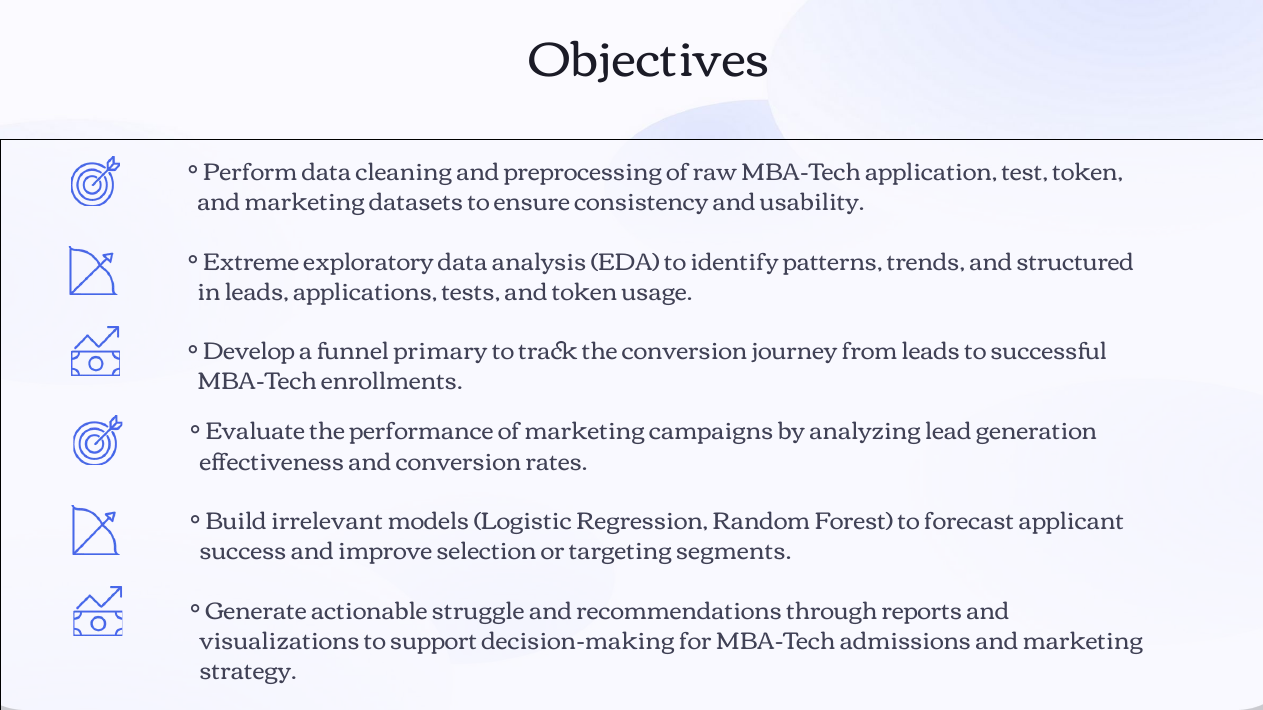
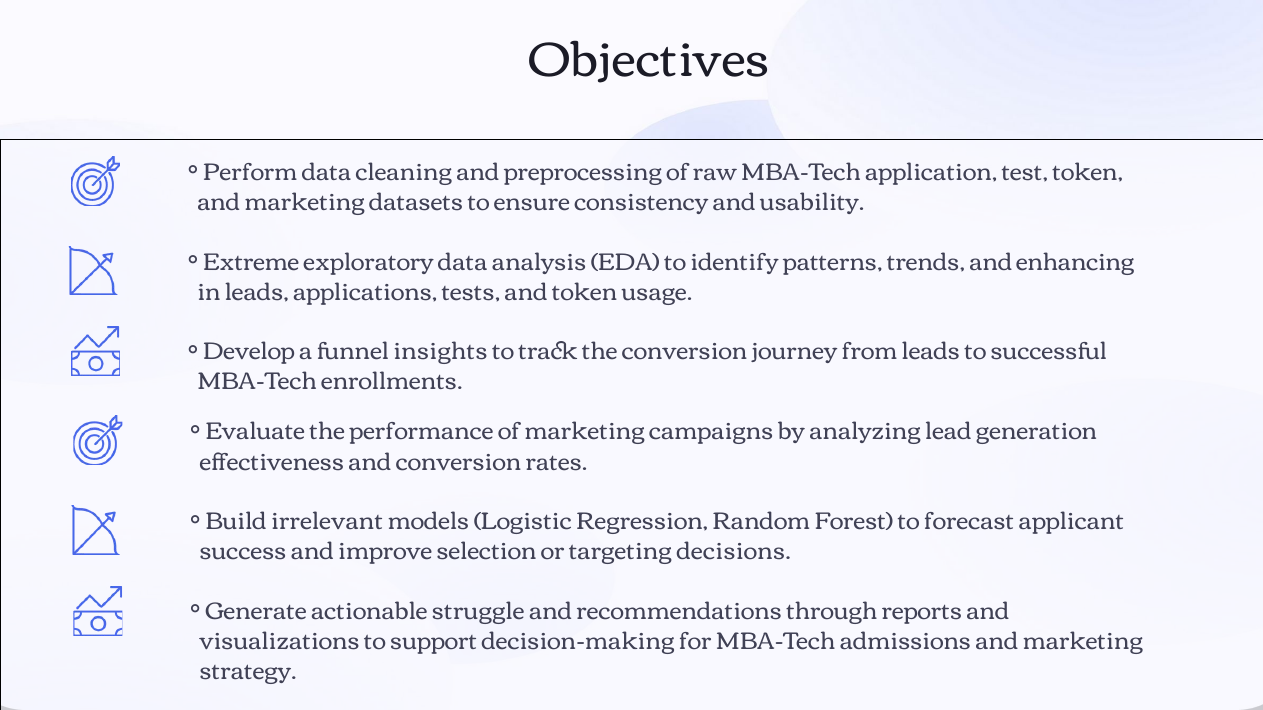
structured: structured -> enhancing (1075, 262)
primary: primary -> insights (441, 352)
segments: segments -> decisions (734, 552)
